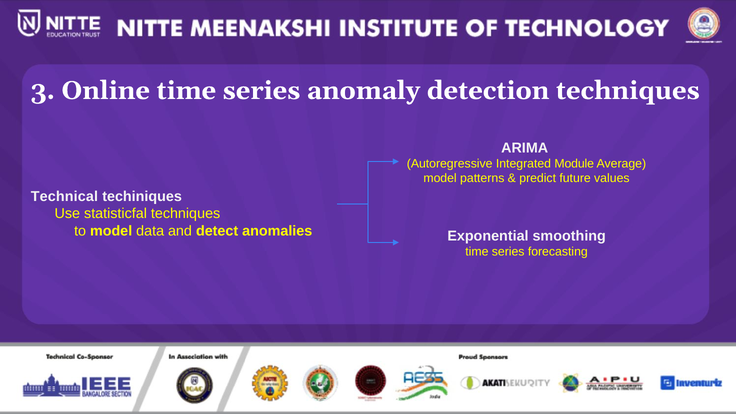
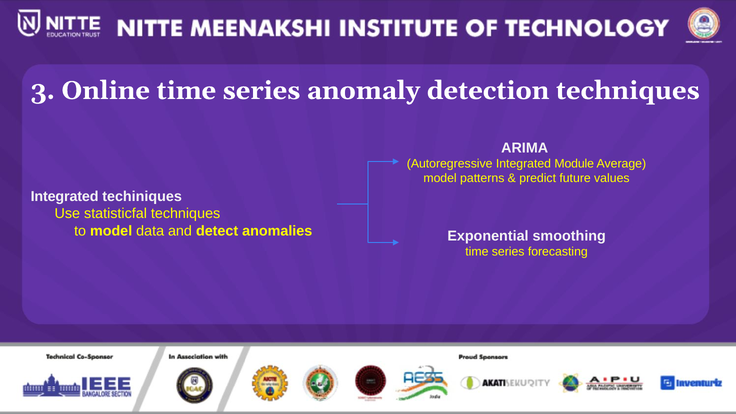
Technical: Technical -> Integrated (65, 196)
